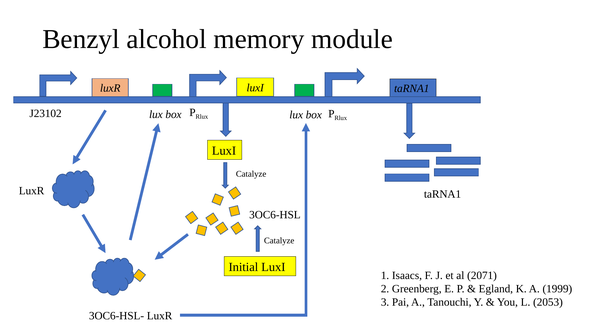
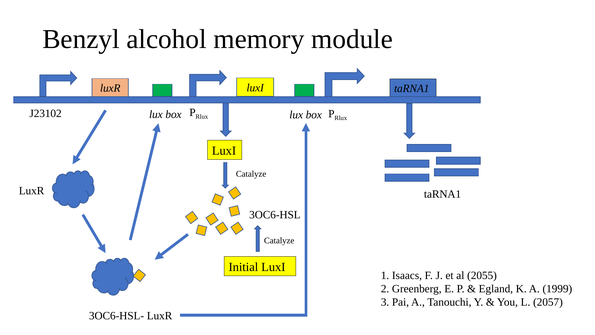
2071: 2071 -> 2055 (482, 275)
2053: 2053 -> 2057 (548, 302)
